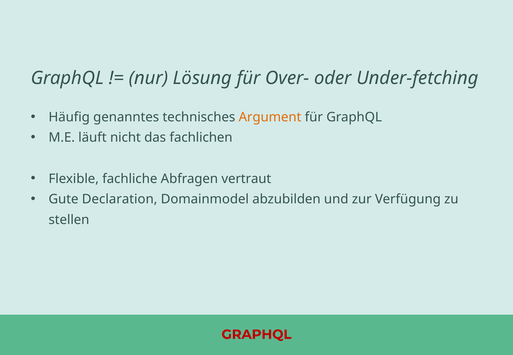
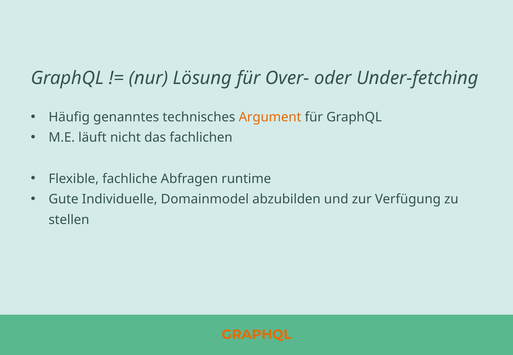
vertraut: vertraut -> runtime (246, 179)
Declaration: Declaration -> Individuelle (120, 199)
GRAPHQL colour: red -> orange (257, 335)
